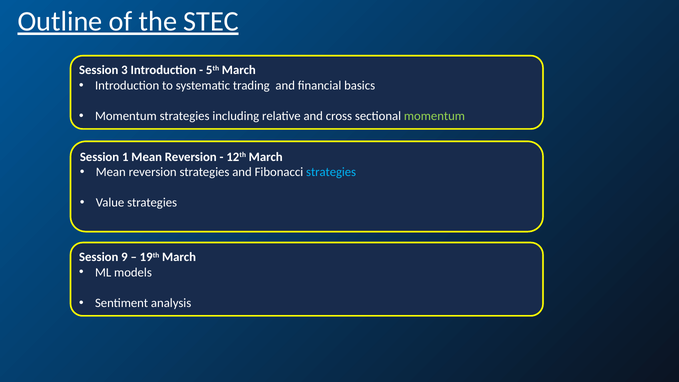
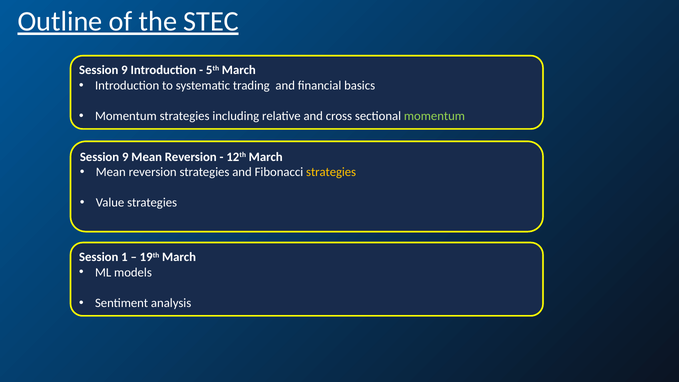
3: 3 -> 9 (124, 70)
1: 1 -> 9 (125, 157)
strategies colour: light blue -> yellow (331, 172)
9: 9 -> 1 (124, 257)
